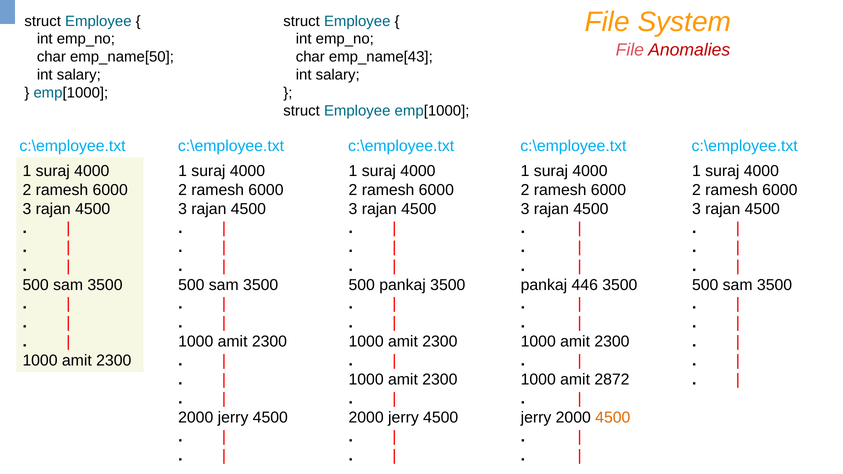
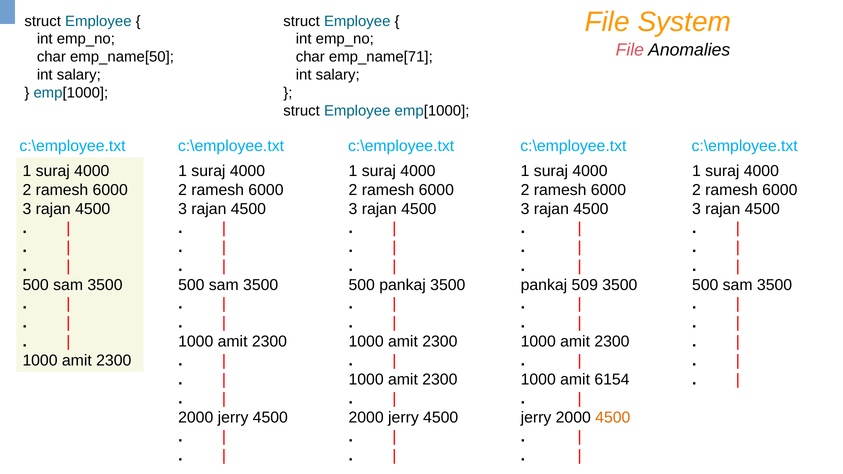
Anomalies colour: red -> black (689, 50)
emp_name[43: emp_name[43 -> emp_name[71 (381, 57)
446: 446 -> 509 (585, 285)
2872: 2872 -> 6154 (612, 380)
